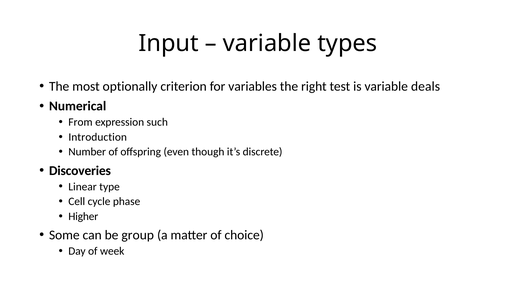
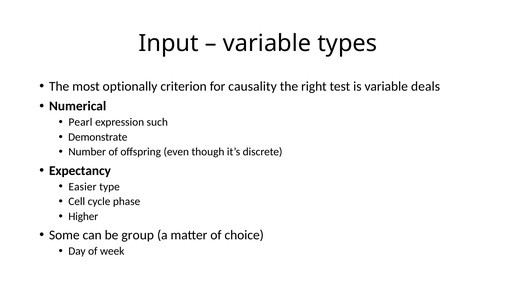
variables: variables -> causality (253, 86)
From: From -> Pearl (80, 122)
Introduction: Introduction -> Demonstrate (98, 137)
Discoveries: Discoveries -> Expectancy (80, 171)
Linear: Linear -> Easier (83, 187)
